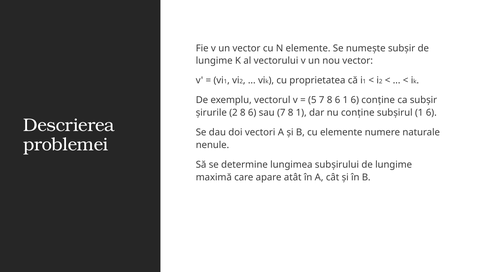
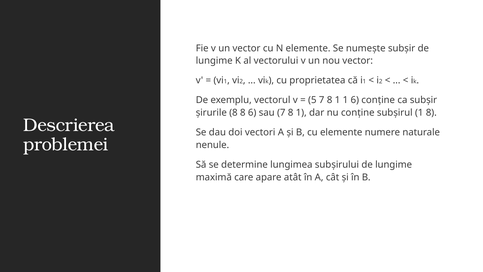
5 7 8 6: 6 -> 1 (337, 100)
șirurile 2: 2 -> 8 (233, 113)
subșirul 1 6: 6 -> 8 (431, 113)
